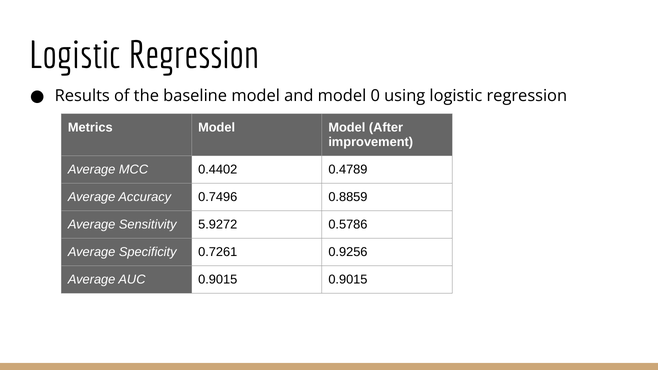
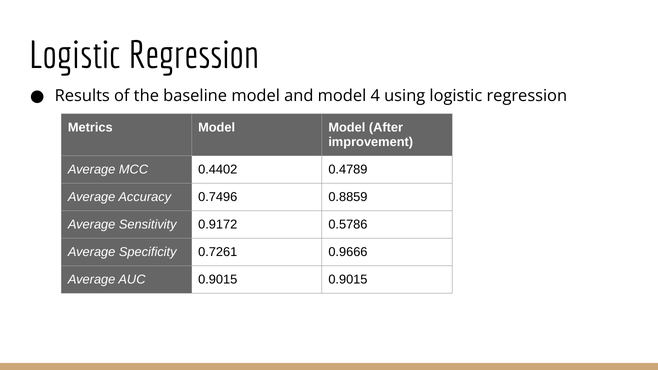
0: 0 -> 4 (375, 96)
5.9272: 5.9272 -> 0.9172 (218, 225)
0.9256: 0.9256 -> 0.9666 (348, 252)
